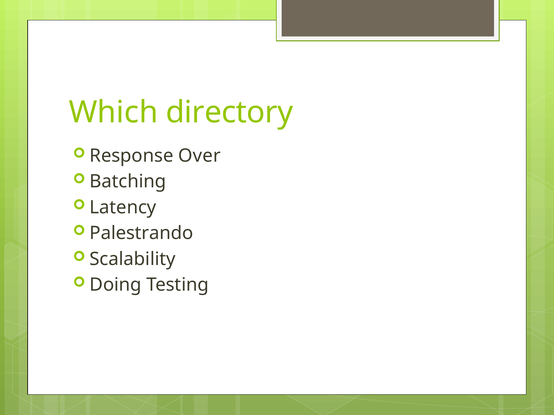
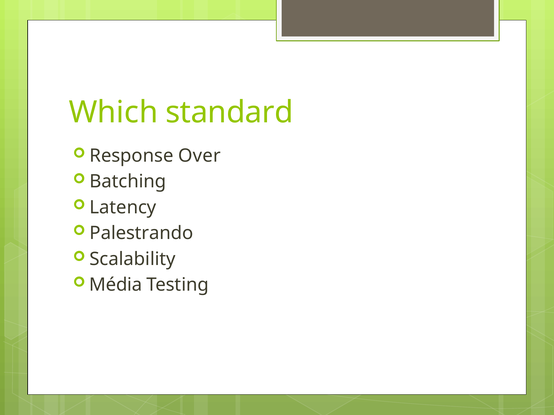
directory: directory -> standard (229, 112)
Doing: Doing -> Média (116, 285)
